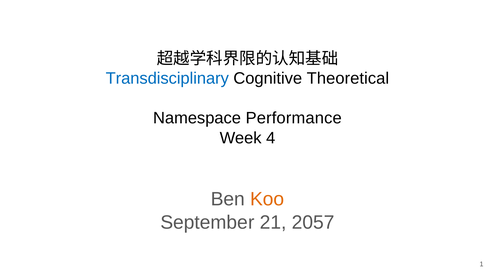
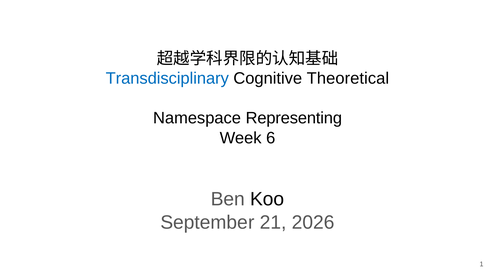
Performance: Performance -> Representing (294, 118)
4: 4 -> 6 (271, 138)
Koo colour: orange -> black (267, 199)
2057: 2057 -> 2026 (313, 222)
